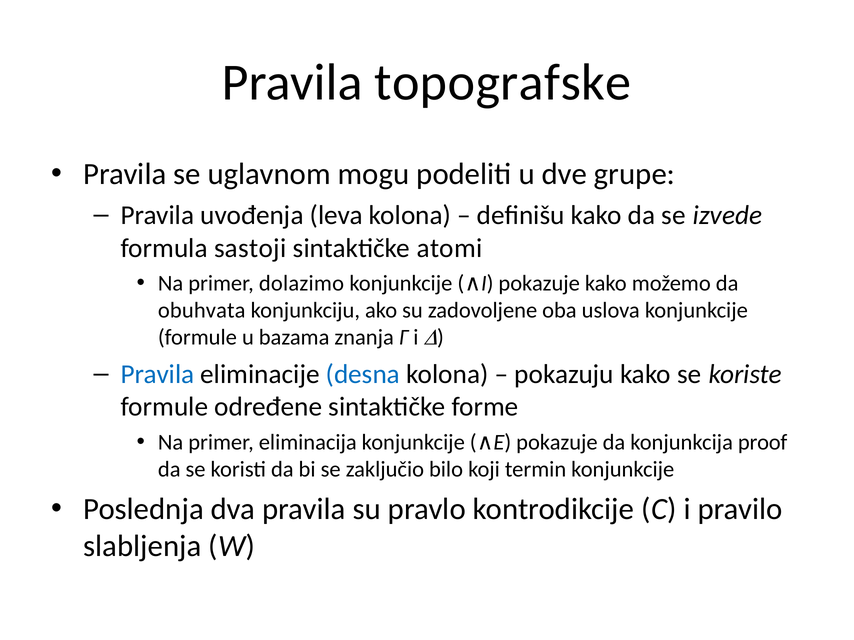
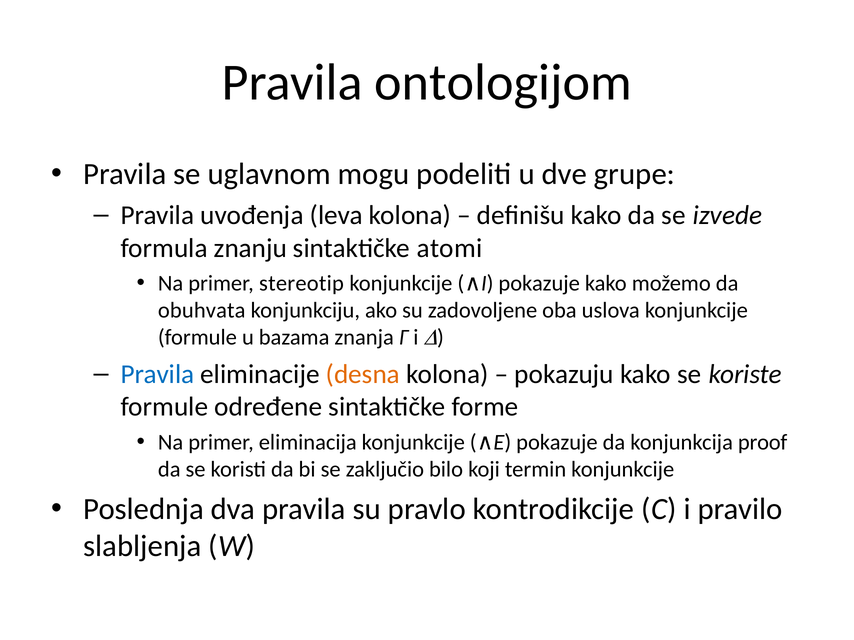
topografske: topografske -> ontologijom (503, 83)
sastoji: sastoji -> znanju (250, 248)
dolazimo: dolazimo -> stereotip (301, 284)
desna colour: blue -> orange (363, 374)
